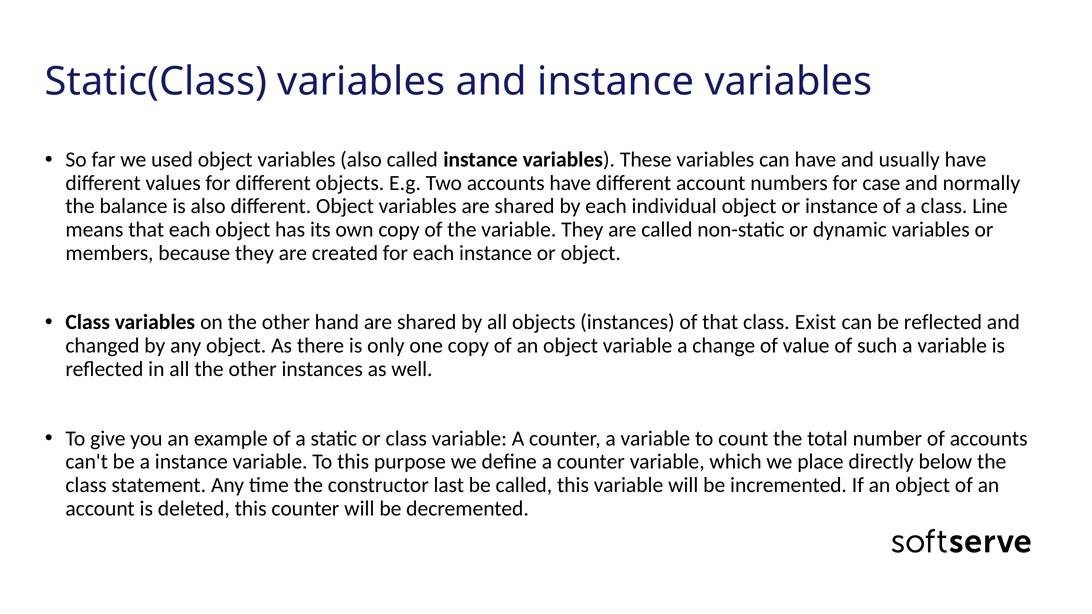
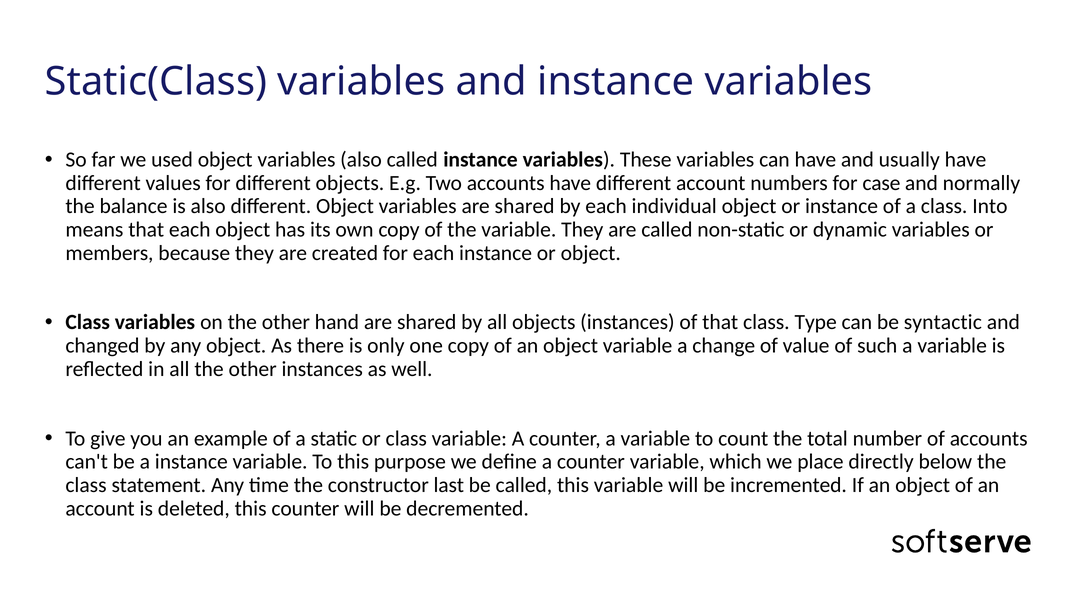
Line: Line -> Into (990, 206)
Exist: Exist -> Type (816, 322)
be reflected: reflected -> syntactic (943, 322)
